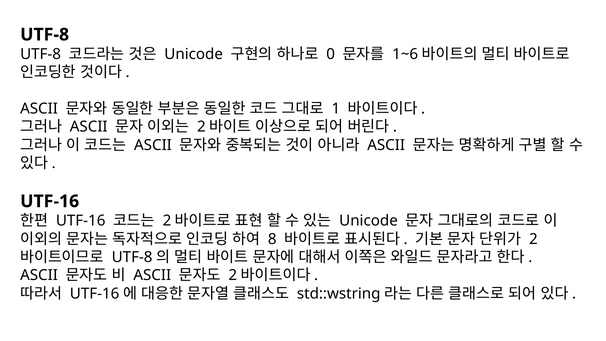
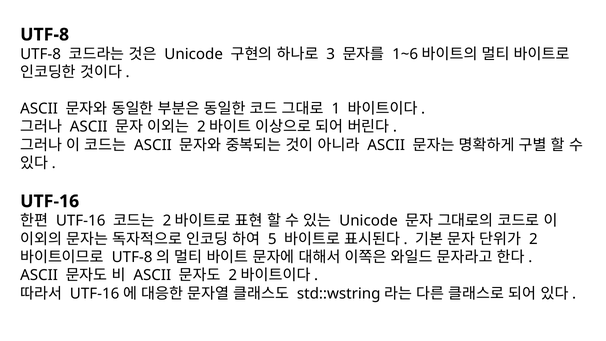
0: 0 -> 3 (331, 54)
8: 8 -> 5 (272, 239)
